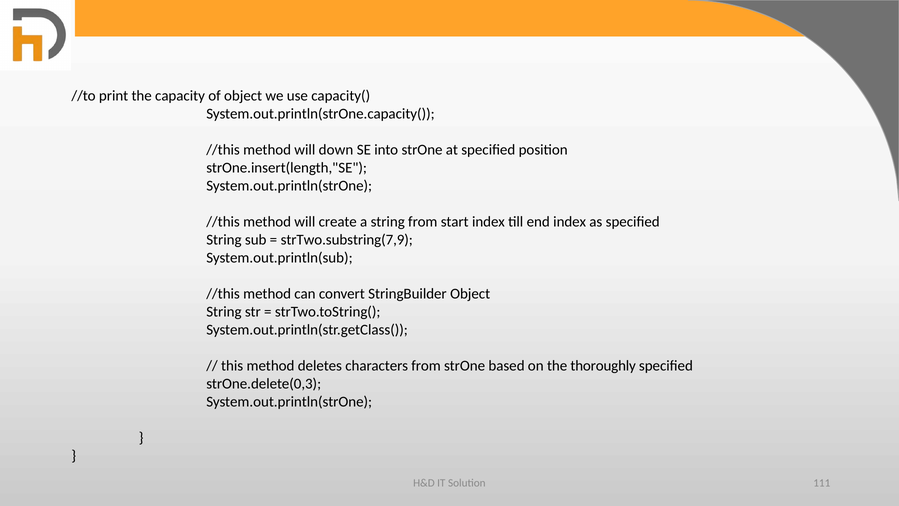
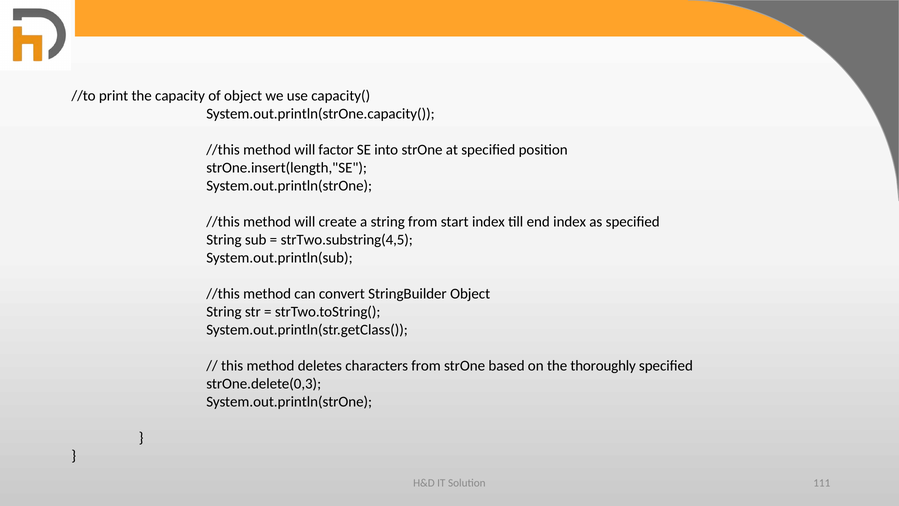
down: down -> factor (336, 150)
strTwo.substring(7,9: strTwo.substring(7,9 -> strTwo.substring(4,5 (347, 240)
